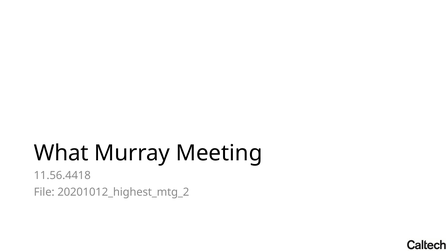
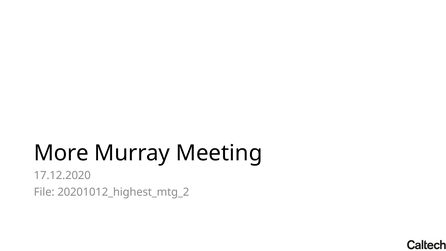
What: What -> More (61, 153)
11.56.4418: 11.56.4418 -> 17.12.2020 (62, 176)
